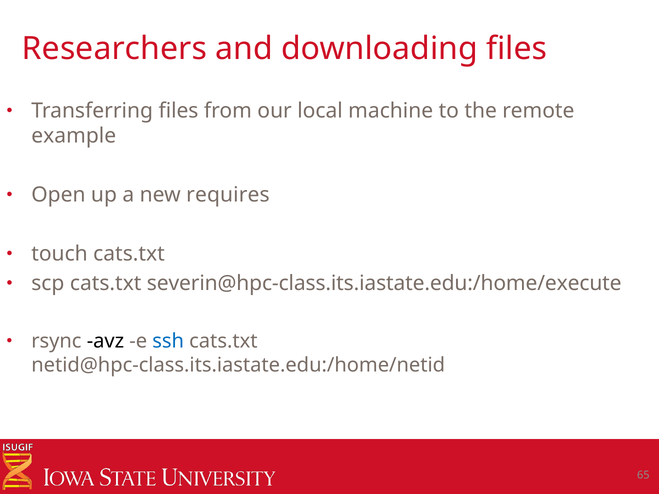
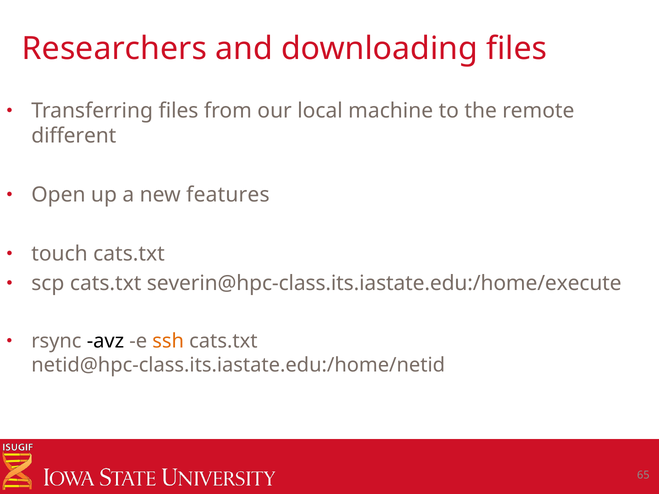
example: example -> different (74, 136)
requires: requires -> features (228, 195)
ssh colour: blue -> orange (168, 341)
